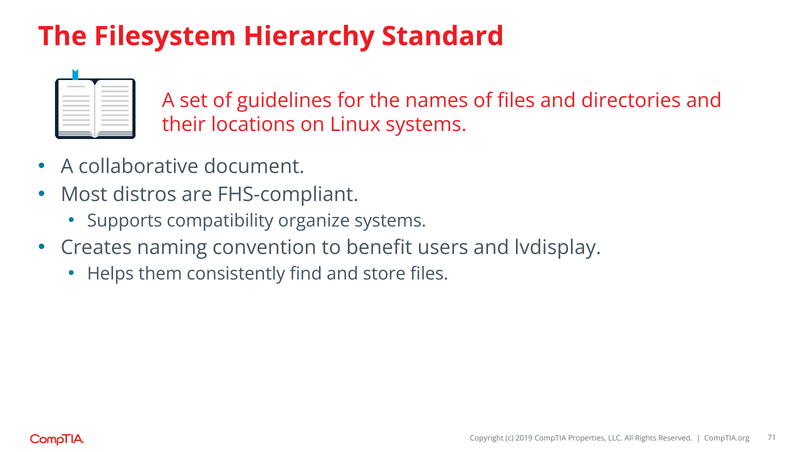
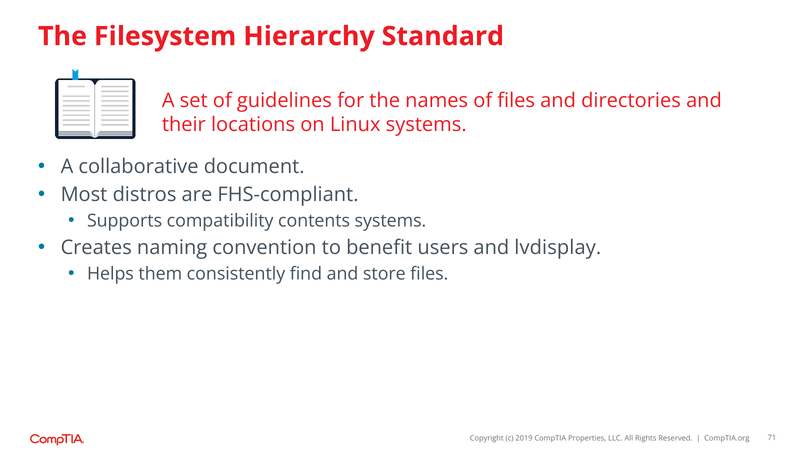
organize: organize -> contents (314, 221)
